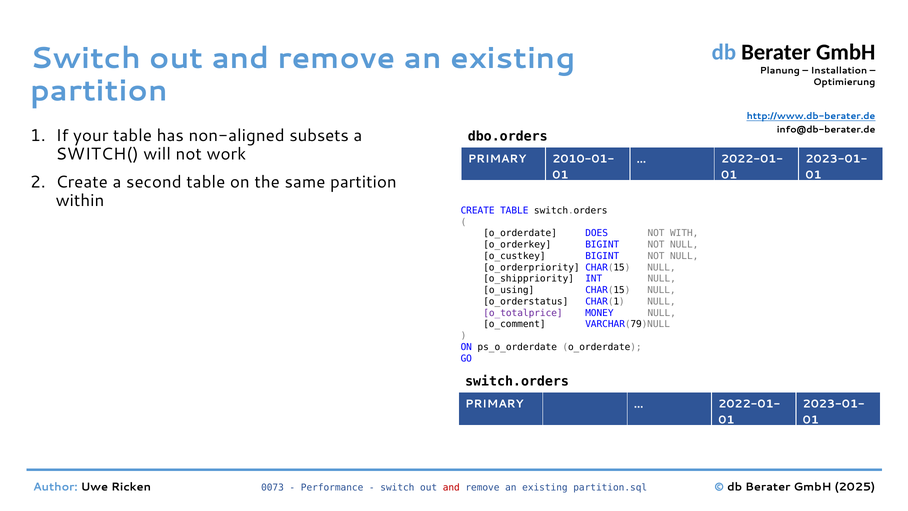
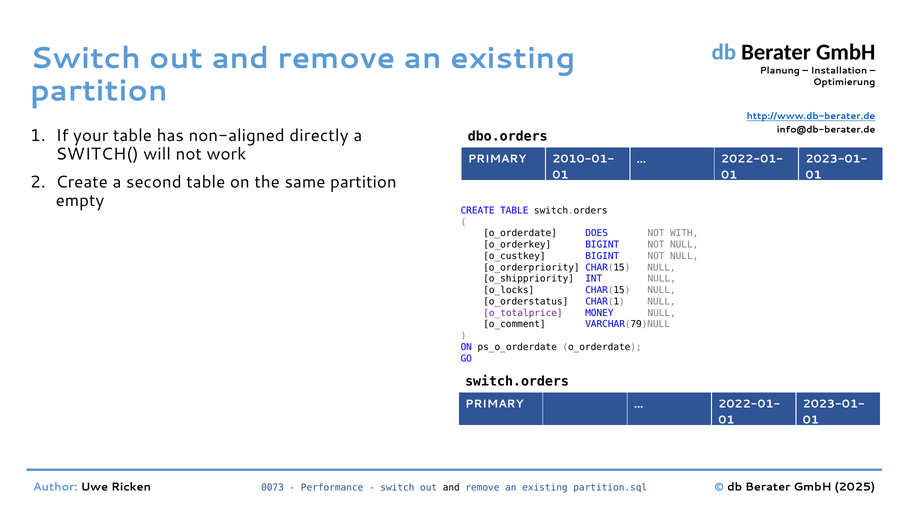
subsets: subsets -> directly (319, 136)
within: within -> empty (80, 200)
o_using: o_using -> o_locks (509, 290)
and colour: red -> black (451, 488)
